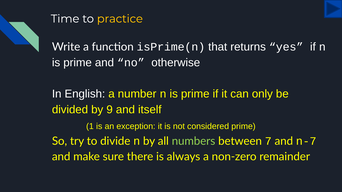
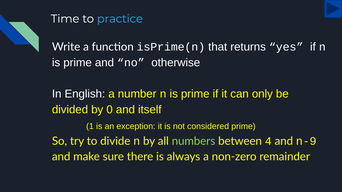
practice colour: yellow -> light blue (120, 19)
9: 9 -> 0 (110, 110)
7: 7 -> 4 (268, 141)
n-7: n-7 -> n-9 (306, 141)
